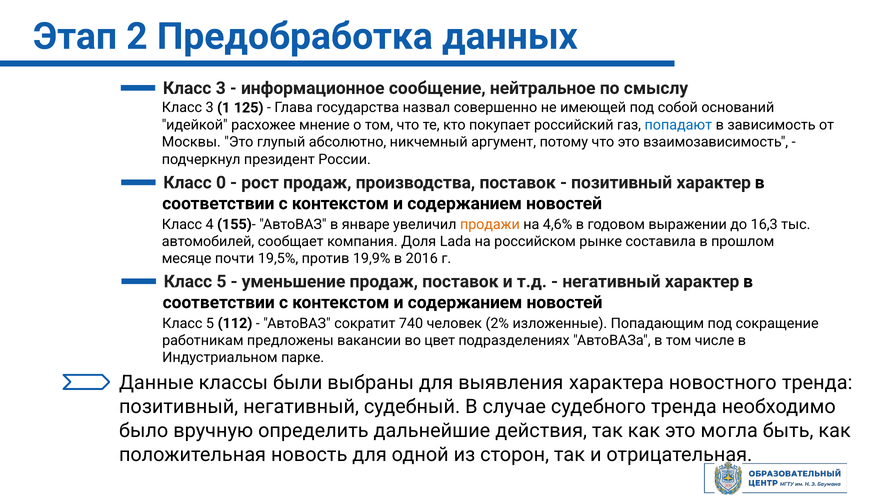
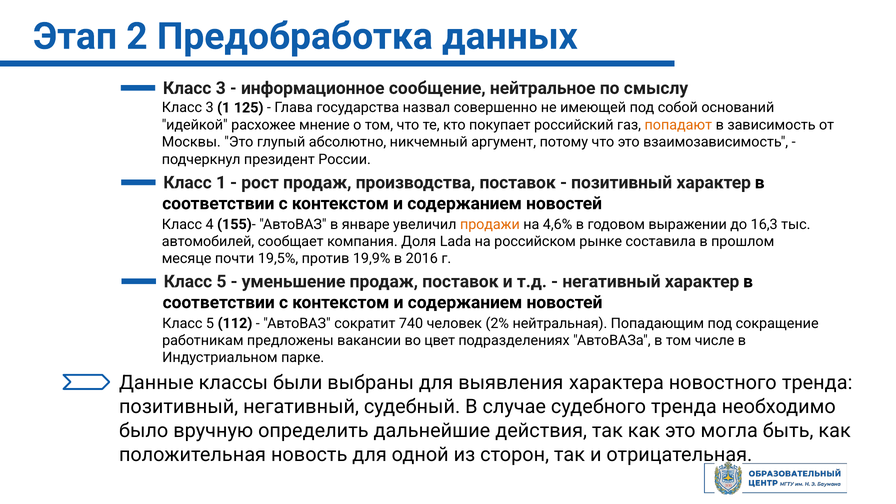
попадают colour: blue -> orange (678, 125)
Класс 0: 0 -> 1 (221, 183)
изложенные: изложенные -> нейтральная (560, 323)
